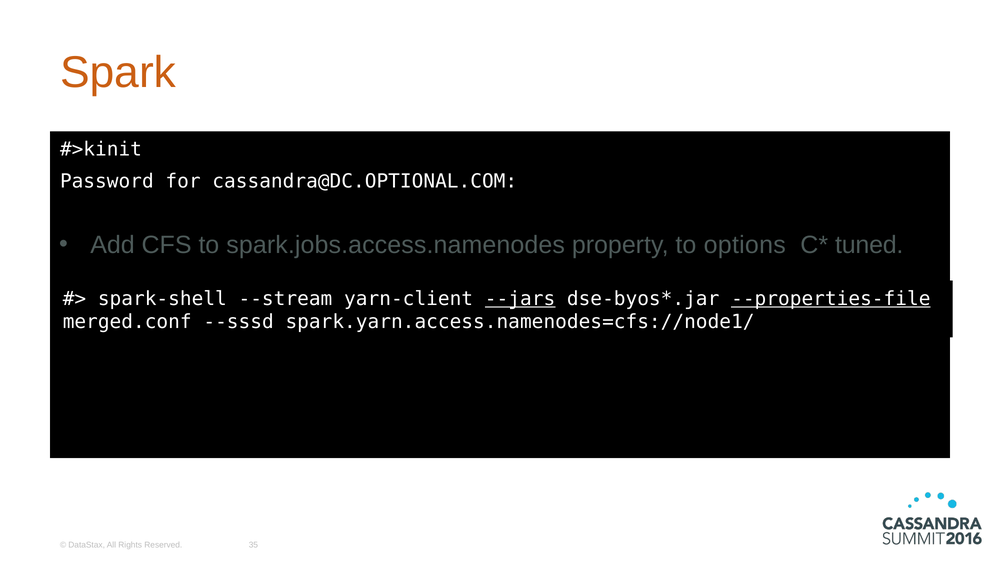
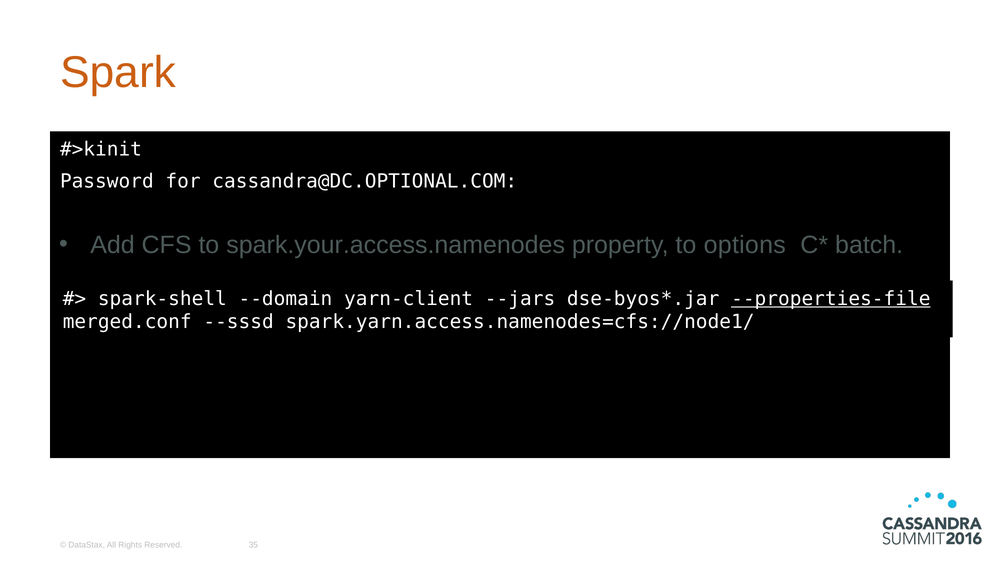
spark.jobs.access.namenodes: spark.jobs.access.namenodes -> spark.your.access.namenodes (396, 245)
tuned: tuned -> batch (869, 245)
--stream: --stream -> --domain (285, 298)
--jars underline: present -> none (520, 298)
